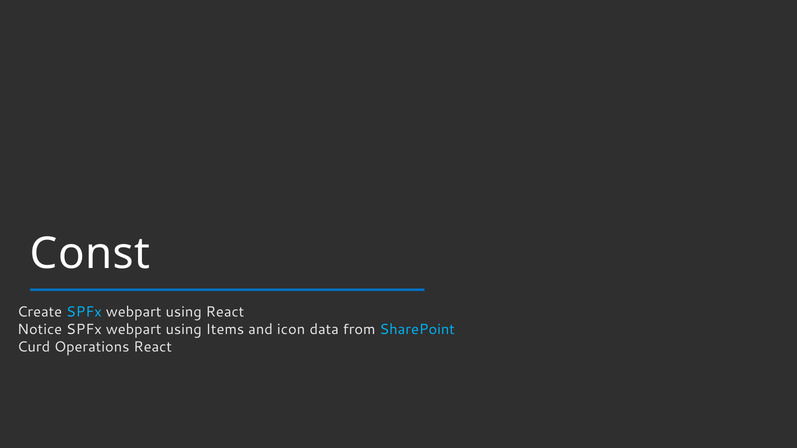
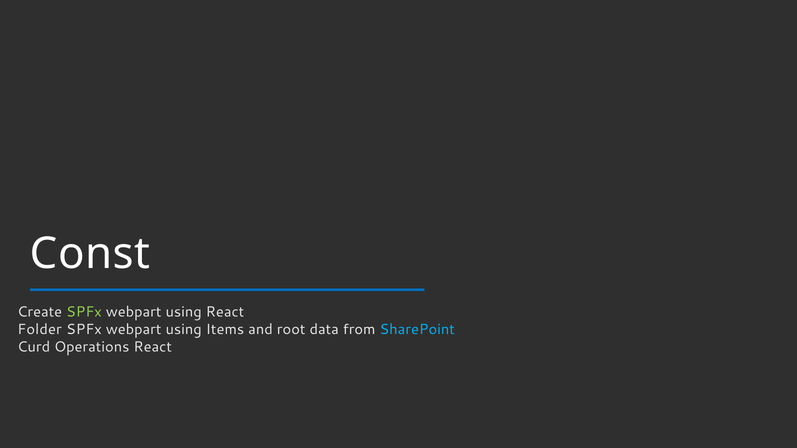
SPFx colour: light blue -> light green (84, 312)
Notice: Notice -> Folder (40, 330)
icon: icon -> root (291, 330)
